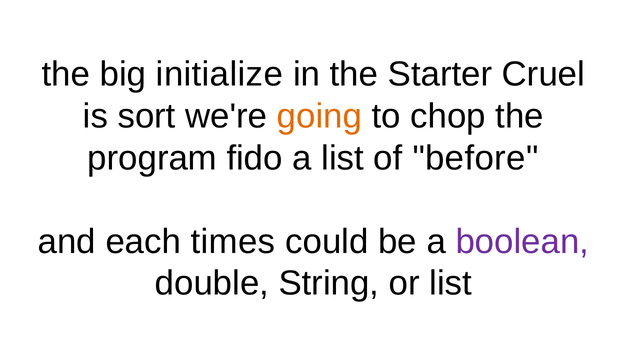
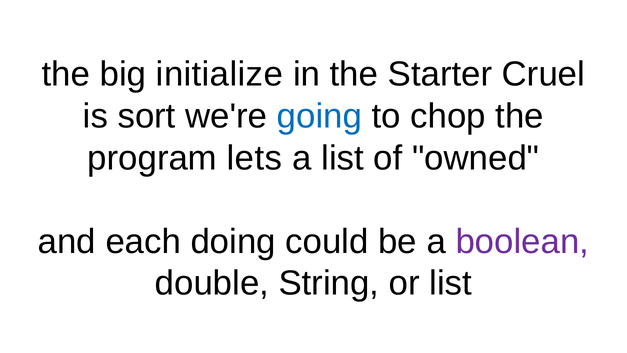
going colour: orange -> blue (320, 116)
fido: fido -> lets (254, 158)
before: before -> owned (476, 158)
times: times -> doing (233, 241)
